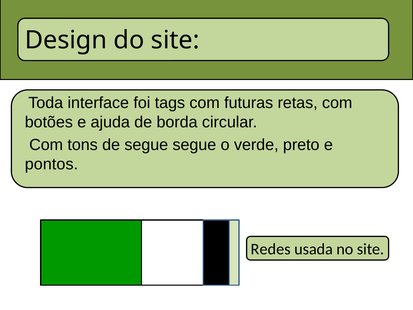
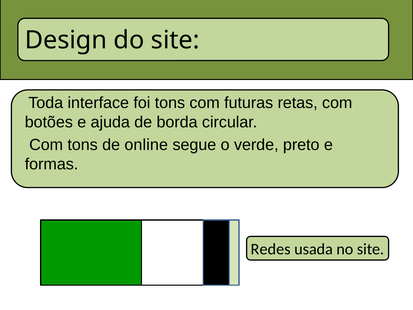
foi tags: tags -> tons (170, 103)
de segue: segue -> online (146, 145)
pontos: pontos -> formas (52, 164)
